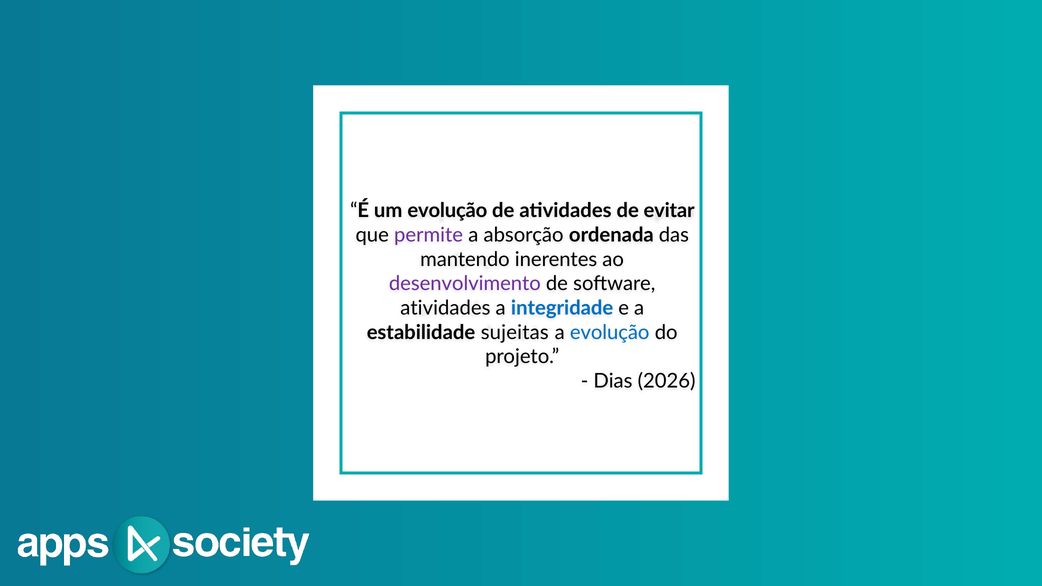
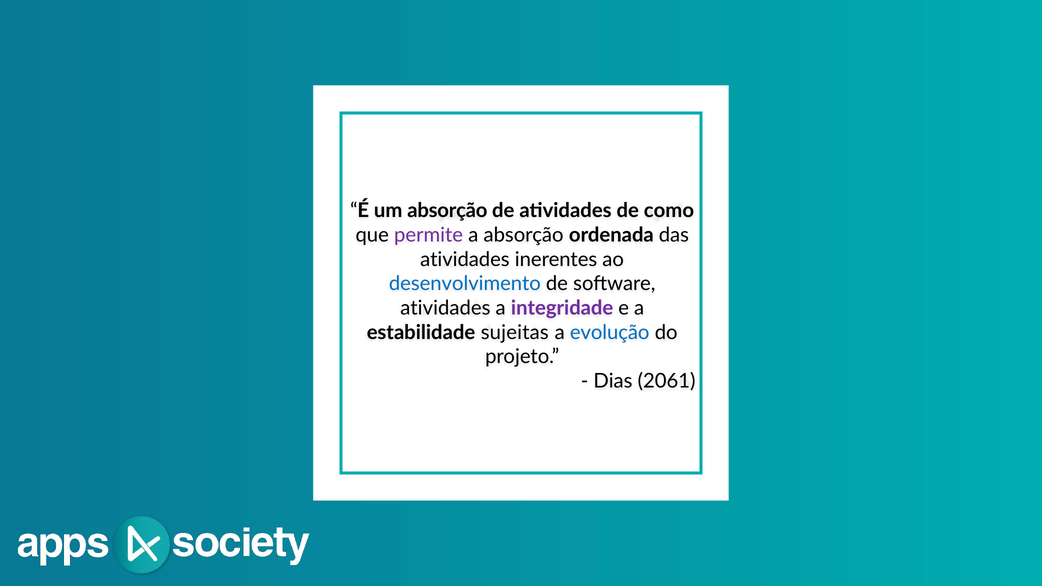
um evolução: evolução -> absorção (447, 211)
evitar: evitar -> como (669, 211)
mantendo: mantendo -> atividades (465, 259)
desenvolvimento colour: purple -> blue (465, 284)
integridade colour: blue -> purple (562, 308)
2026: 2026 -> 2061 (667, 381)
